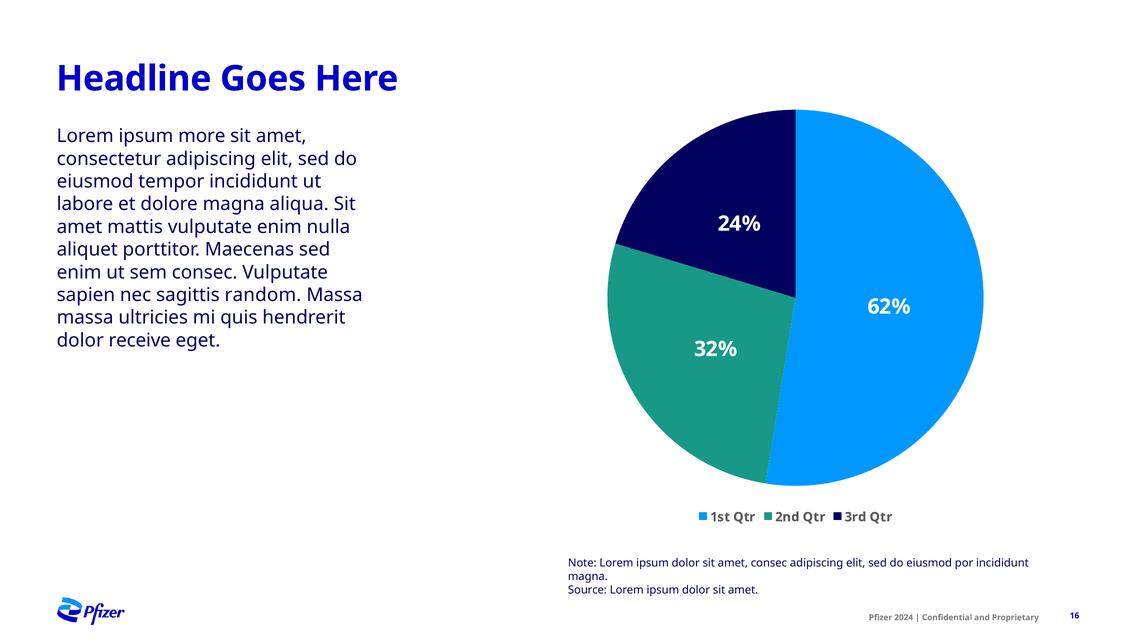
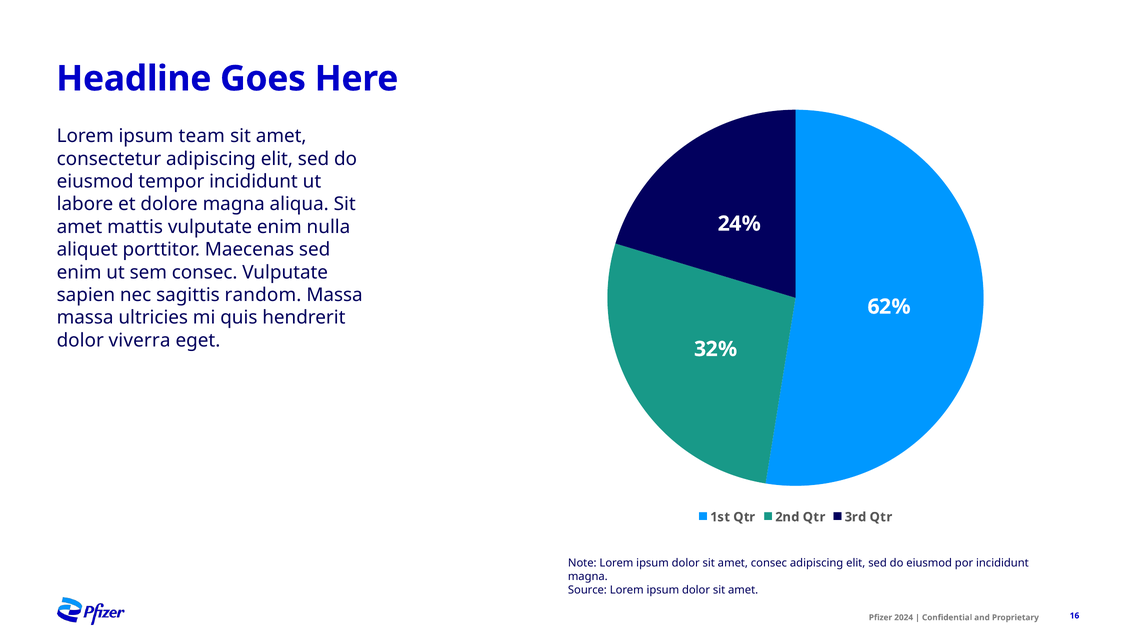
more: more -> team (202, 136)
receive: receive -> viverra (140, 340)
